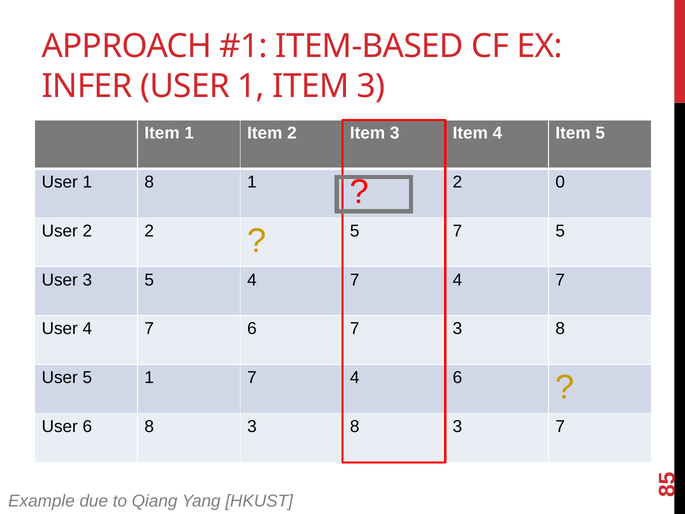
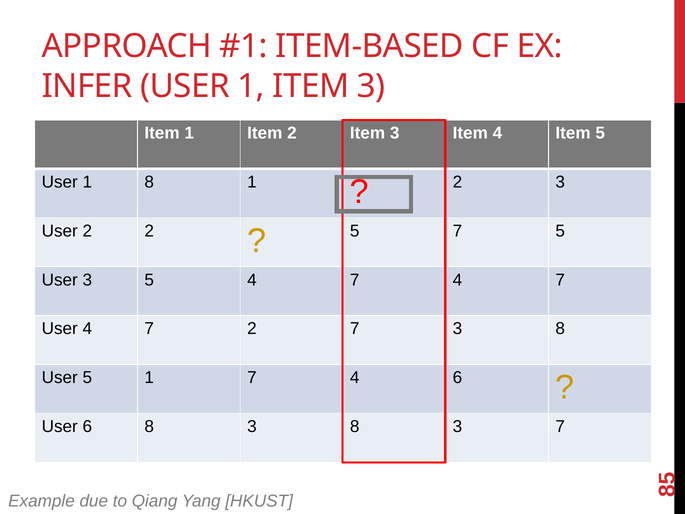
2 0: 0 -> 3 (560, 182)
7 6: 6 -> 2 (252, 329)
